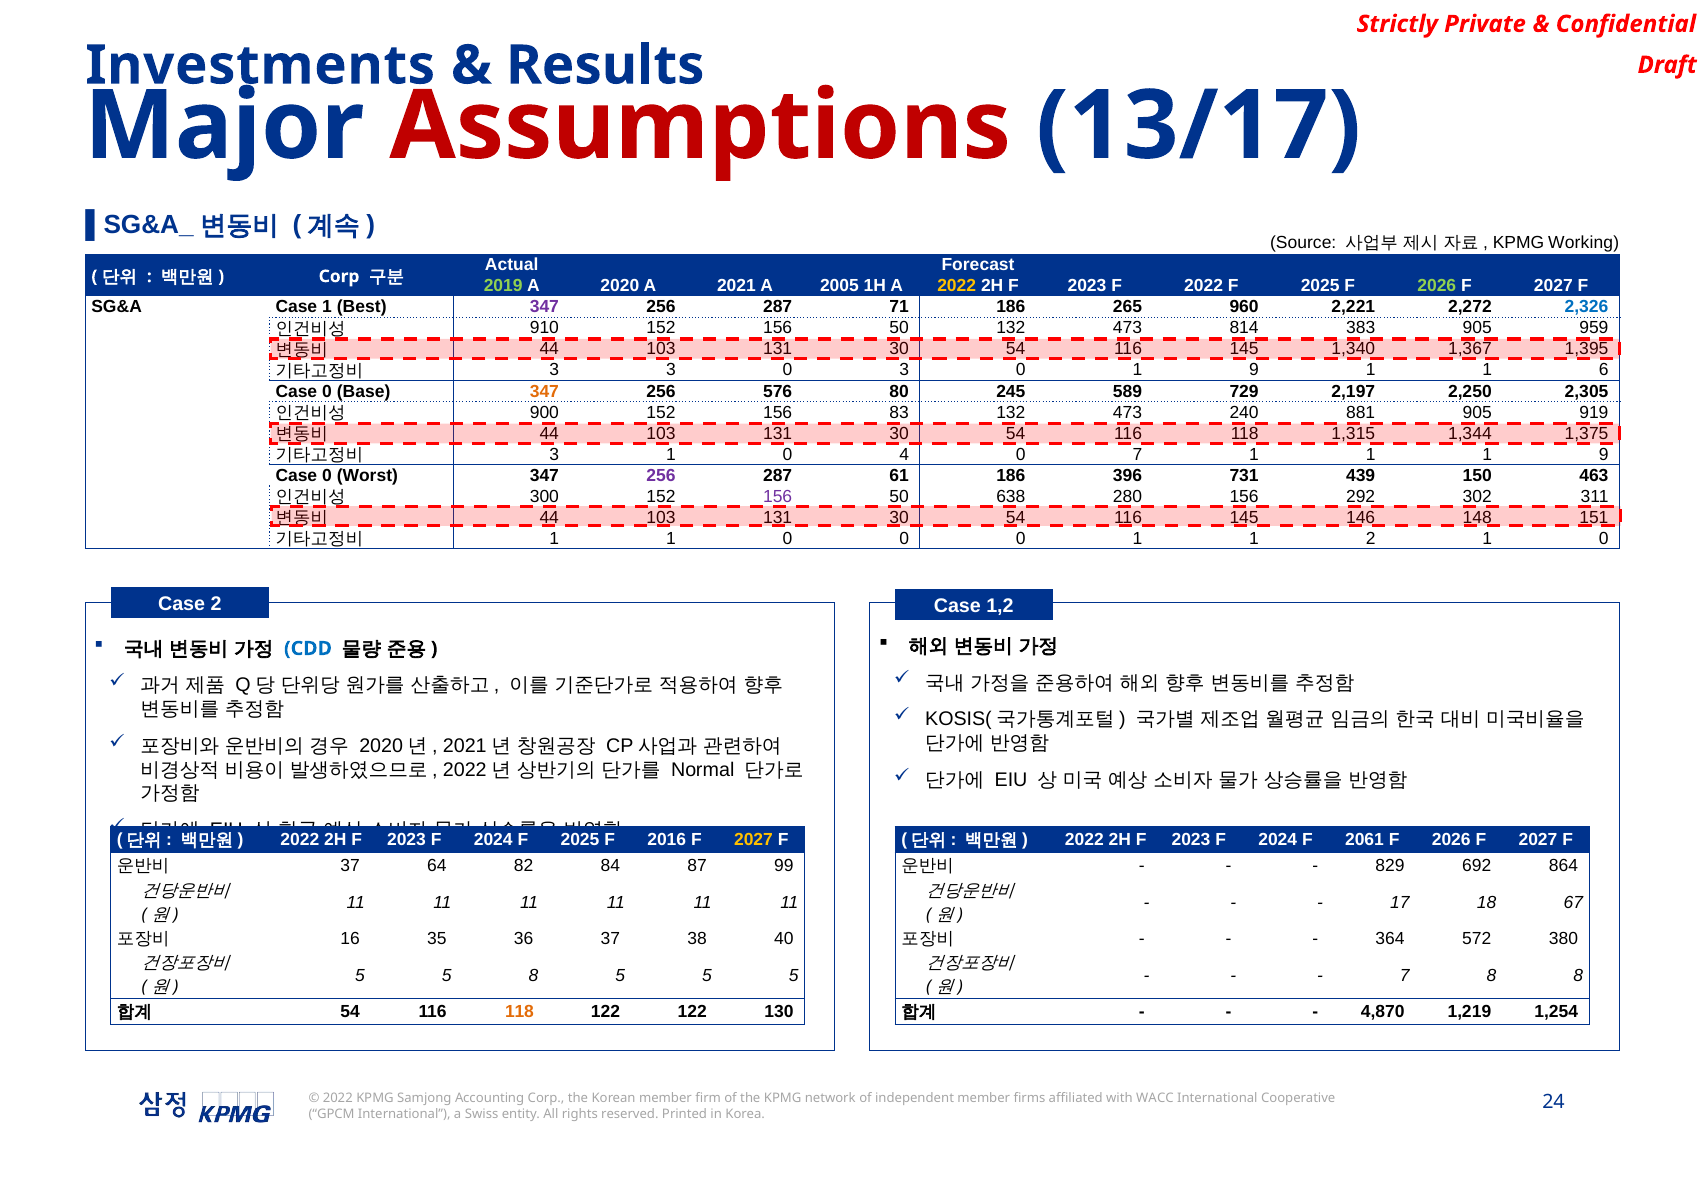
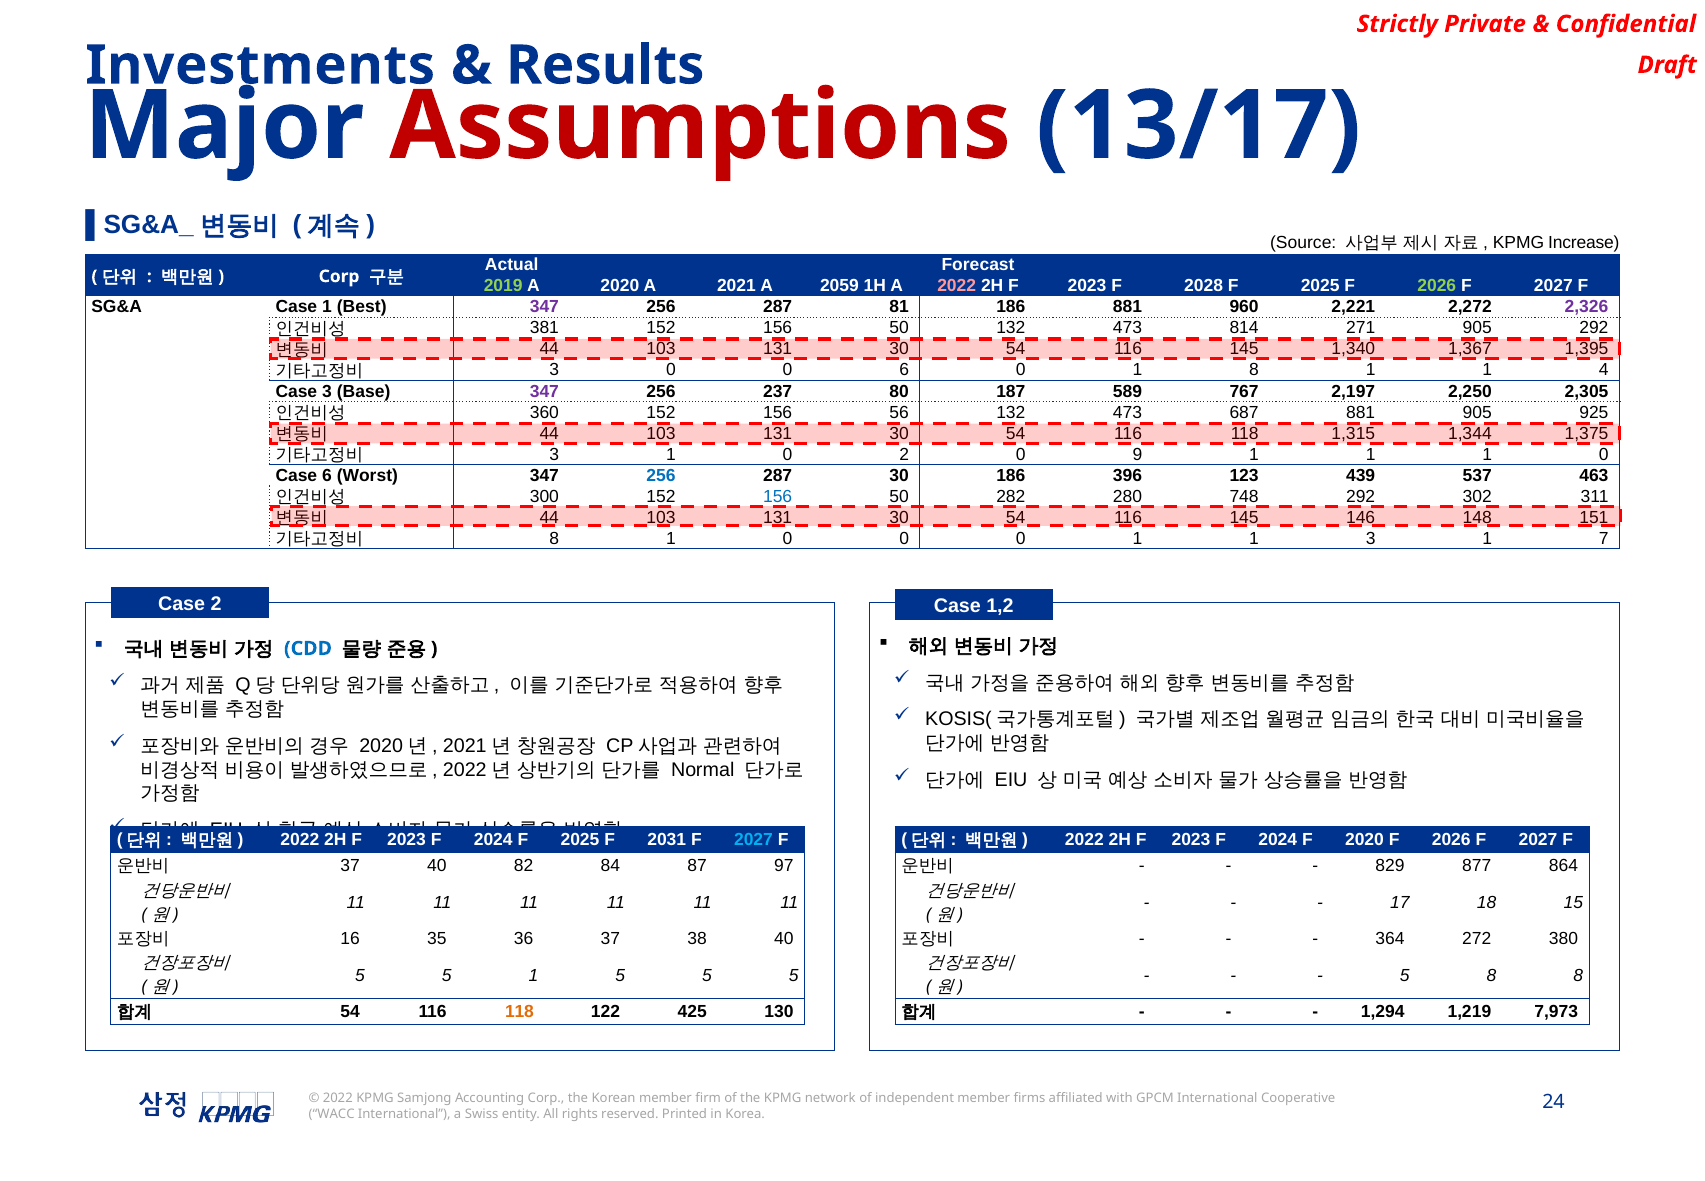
Working: Working -> Increase (1584, 243)
2005: 2005 -> 2059 (839, 286)
2022 colour: yellow -> pink (957, 286)
F 2022: 2022 -> 2028 (1204, 286)
71: 71 -> 81 (899, 307)
186 265: 265 -> 881 (1127, 307)
2,326 colour: blue -> purple (1587, 307)
910: 910 -> 381 (544, 328)
383: 383 -> 271 (1361, 328)
905 959: 959 -> 292 (1594, 328)
3 3: 3 -> 0 (671, 370)
0 3: 3 -> 6 (904, 370)
0 1 9: 9 -> 8 (1254, 370)
6: 6 -> 4 (1604, 370)
0: 0 -> 3 (327, 391)
347 colour: orange -> purple (544, 391)
576: 576 -> 237 (778, 391)
245: 245 -> 187 (1011, 391)
729: 729 -> 767 (1244, 391)
900: 900 -> 360 (544, 412)
83: 83 -> 56 (899, 412)
240: 240 -> 687 (1244, 412)
919: 919 -> 925 (1594, 412)
0 4: 4 -> 2 (904, 454)
0 7: 7 -> 9 (1137, 454)
1 1 9: 9 -> 0 (1604, 454)
0: 0 -> 6 (327, 475)
256 colour: purple -> blue (661, 475)
287 61: 61 -> 30 (899, 475)
731: 731 -> 123 (1244, 475)
150: 150 -> 537 (1477, 475)
156 colour: purple -> blue (778, 496)
638: 638 -> 282 (1011, 496)
280 156: 156 -> 748 (1244, 496)
1: 1 -> 8 (554, 538)
1 2: 2 -> 3 (1371, 538)
0: 0 -> 7 (1604, 538)
2016: 2016 -> 2031 (667, 840)
2027 colour: yellow -> light blue (753, 840)
F 2061: 2061 -> 2020 (1364, 840)
37 64: 64 -> 40 (437, 866)
99: 99 -> 97 (784, 866)
692: 692 -> 877 (1477, 866)
67: 67 -> 15 (1573, 902)
572: 572 -> 272 (1477, 938)
5 8: 8 -> 1 (533, 975)
7: 7 -> 5 (1405, 975)
122 122: 122 -> 425 (692, 1011)
4,870: 4,870 -> 1,294 (1383, 1011)
1,254: 1,254 -> 7,973 (1556, 1011)
WACC: WACC -> GPCM (1155, 1098)
GPCM: GPCM -> WACC (332, 1113)
